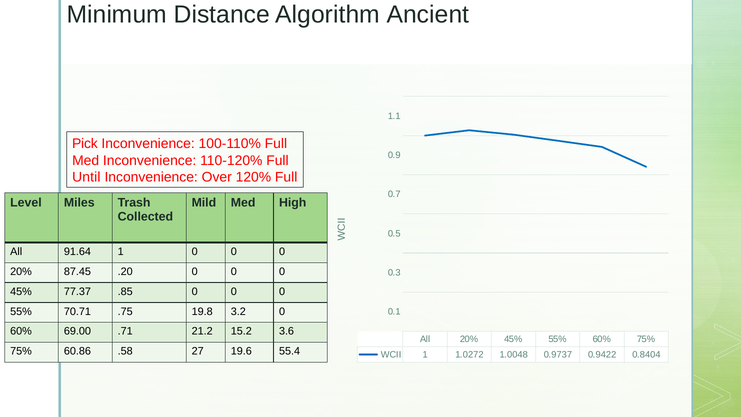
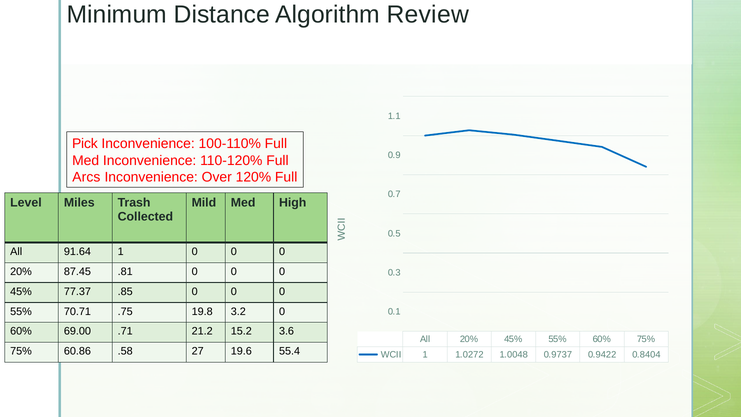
Ancient: Ancient -> Review (428, 15)
Until: Until -> Arcs (86, 177)
.20: .20 -> .81 (125, 272)
